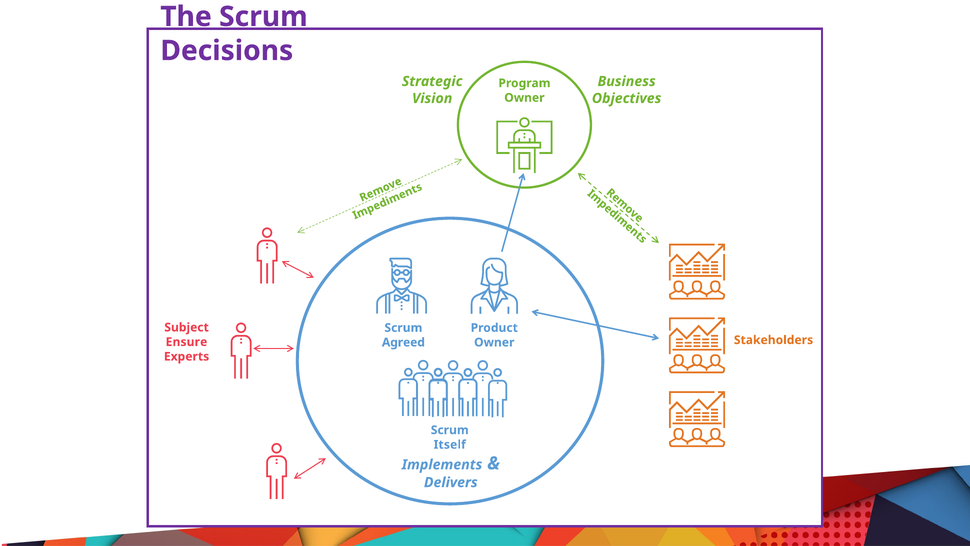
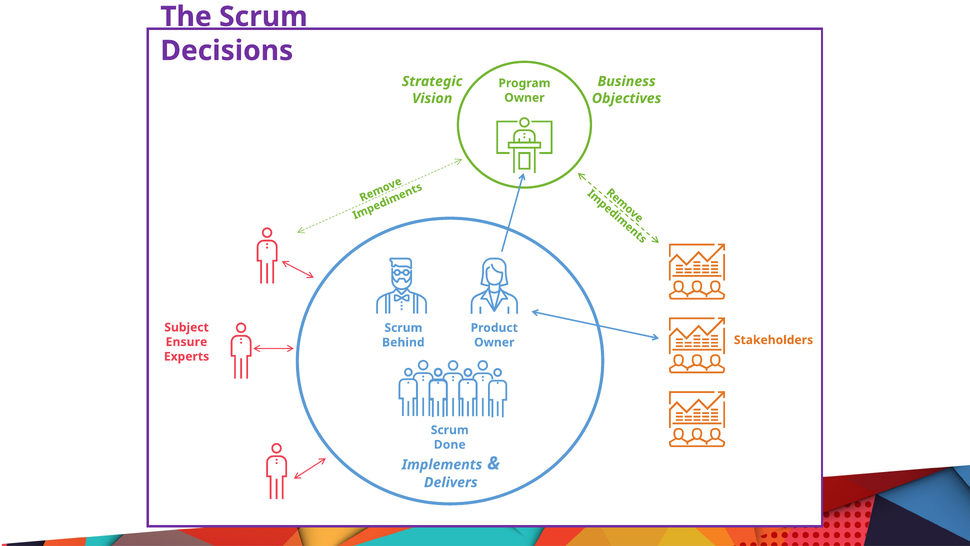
Agreed: Agreed -> Behind (403, 342)
Itself: Itself -> Done (450, 444)
